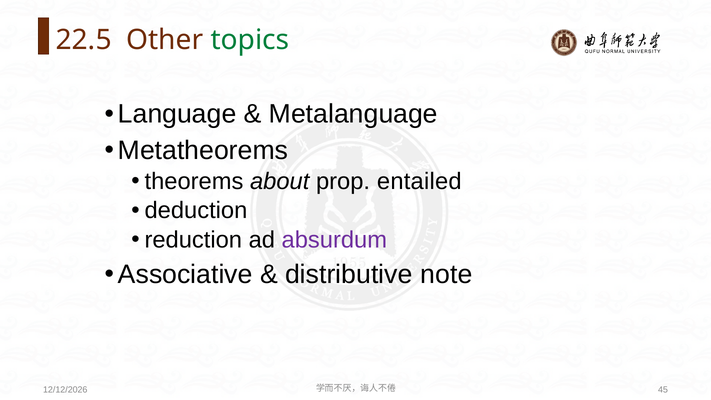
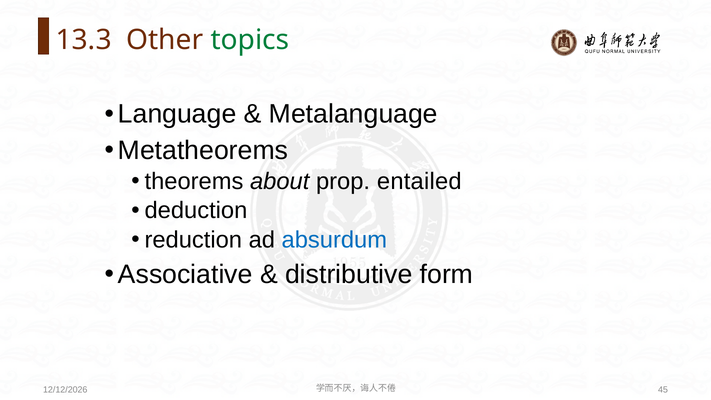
22.5: 22.5 -> 13.3 (84, 40)
absurdum colour: purple -> blue (334, 240)
note: note -> form (447, 275)
